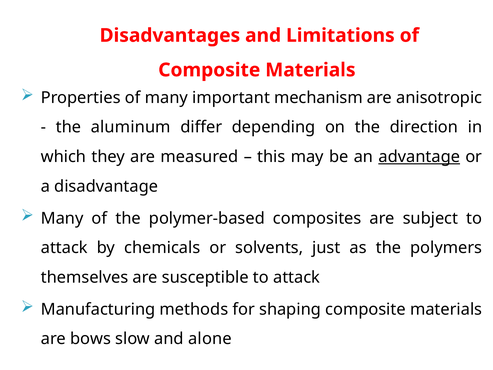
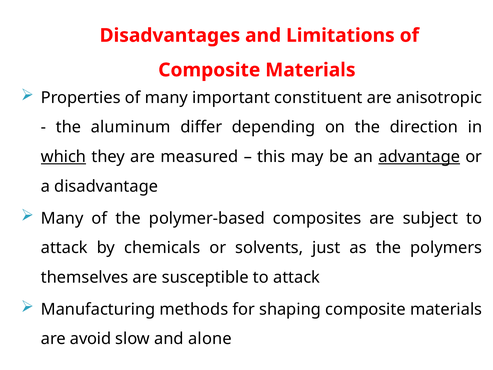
mechanism: mechanism -> constituent (318, 98)
which underline: none -> present (63, 157)
bows: bows -> avoid (91, 339)
